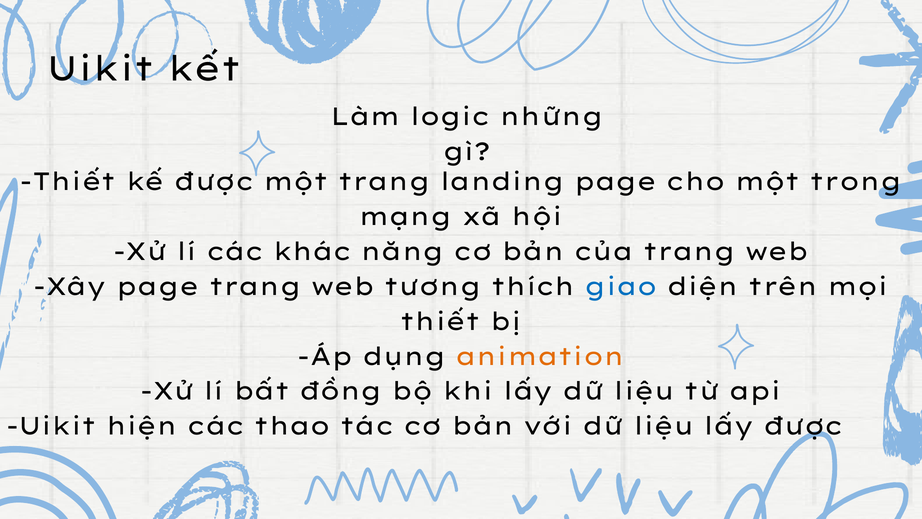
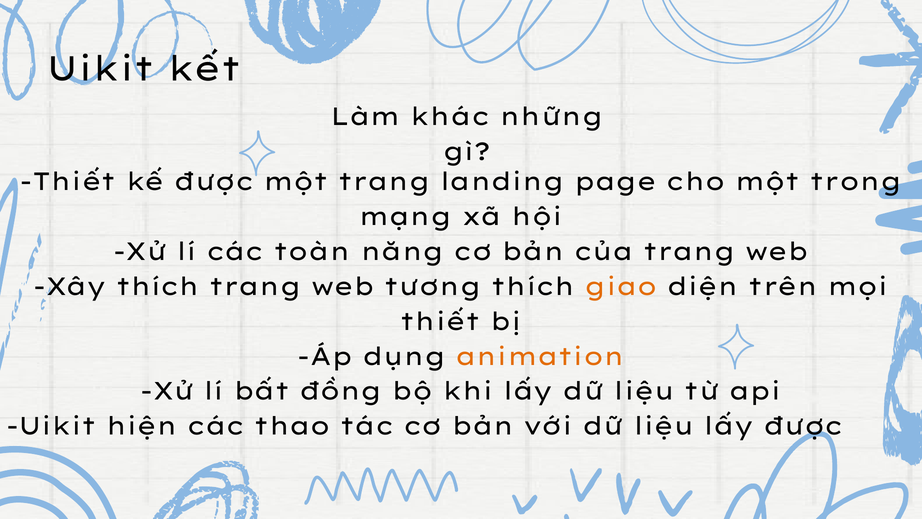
logic: logic -> khác (450, 117)
khác: khác -> toàn (312, 252)
Xây page: page -> thích (158, 287)
giao colour: blue -> orange (621, 287)
